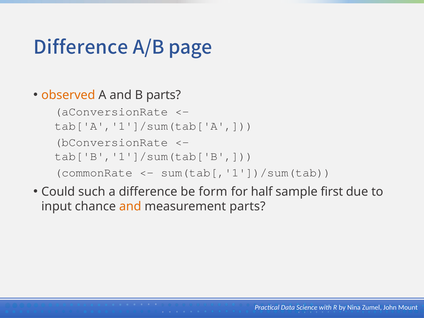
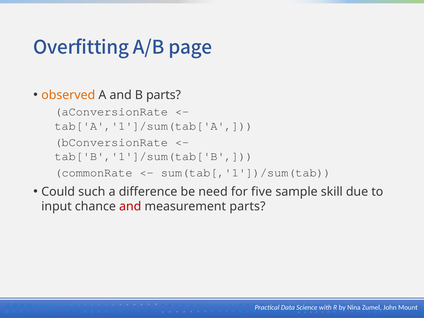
Difference: Difference -> Overfitting (81, 48)
form: form -> need (213, 192)
half: half -> five (262, 192)
first: first -> skill (332, 192)
and colour: orange -> red (130, 207)
